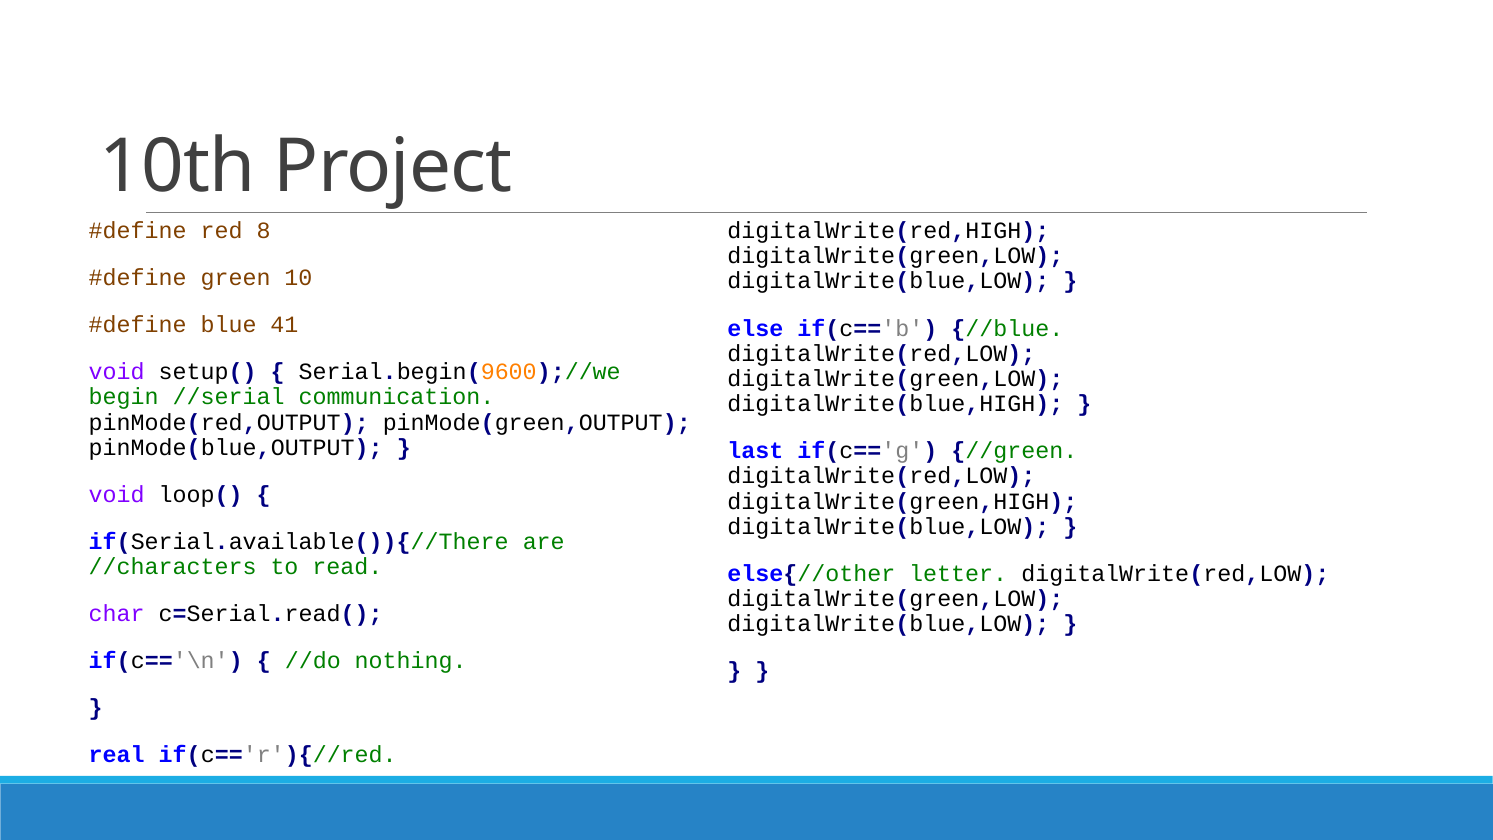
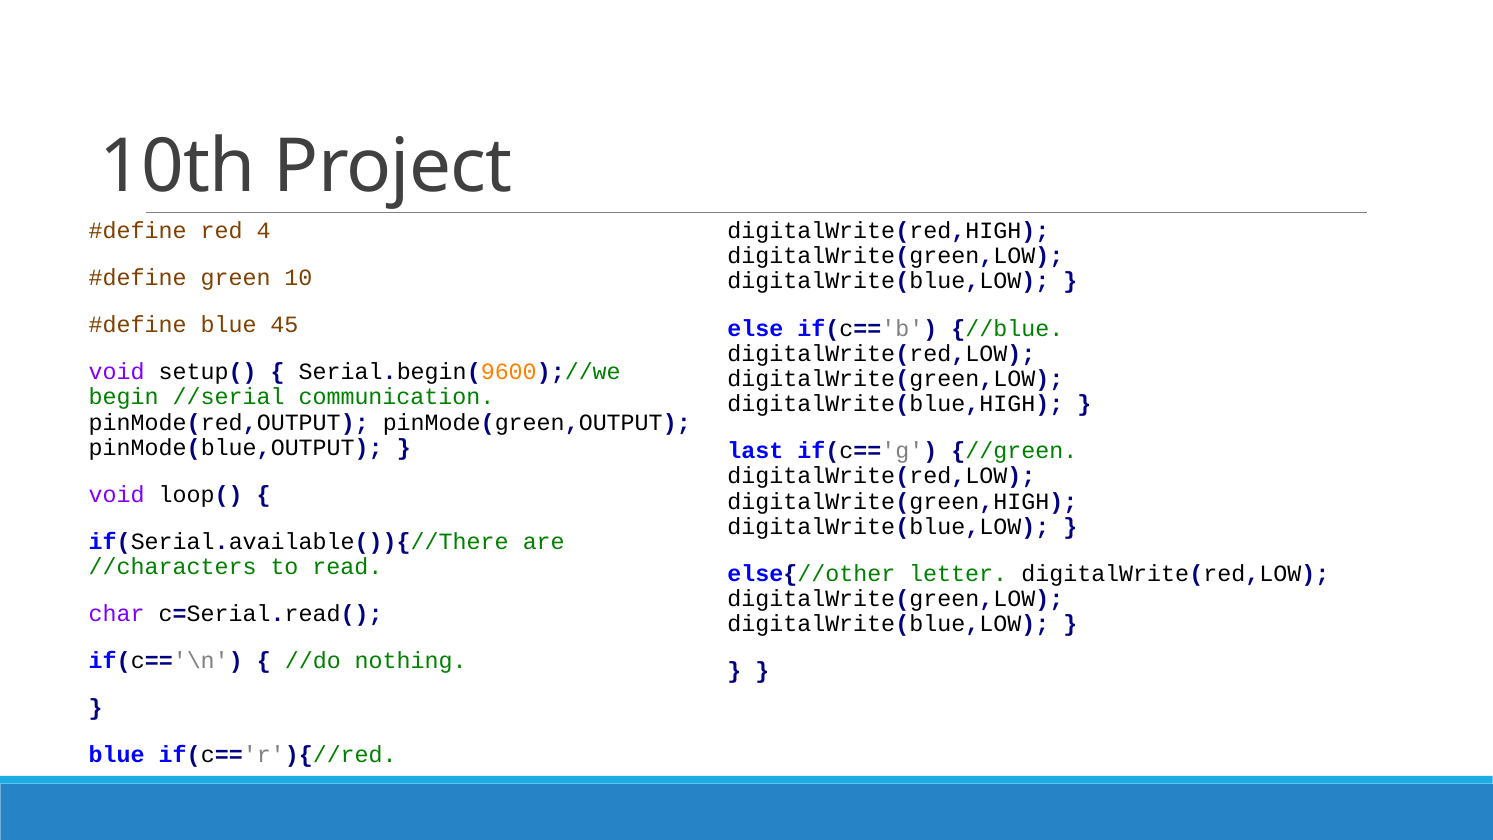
8: 8 -> 4 (264, 231)
41: 41 -> 45 (284, 325)
real: real -> blue (117, 755)
